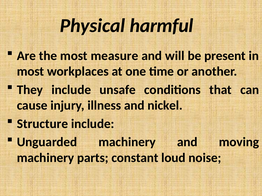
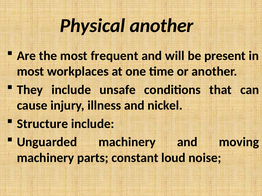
Physical harmful: harmful -> another (162, 26)
measure: measure -> frequent (114, 56)
